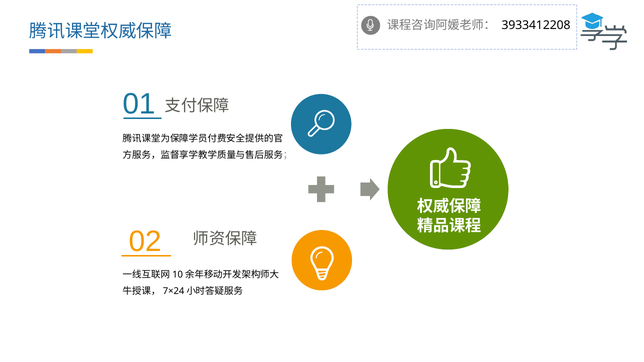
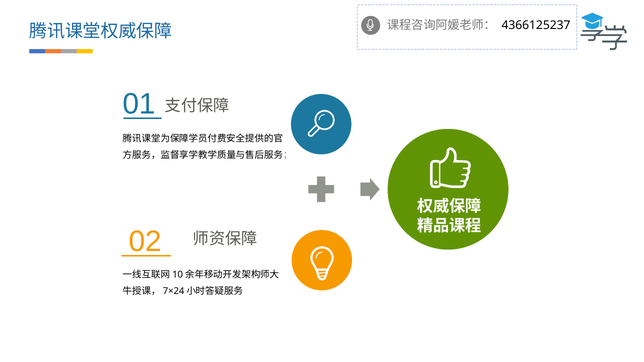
3933412208: 3933412208 -> 4366125237 (536, 26)
